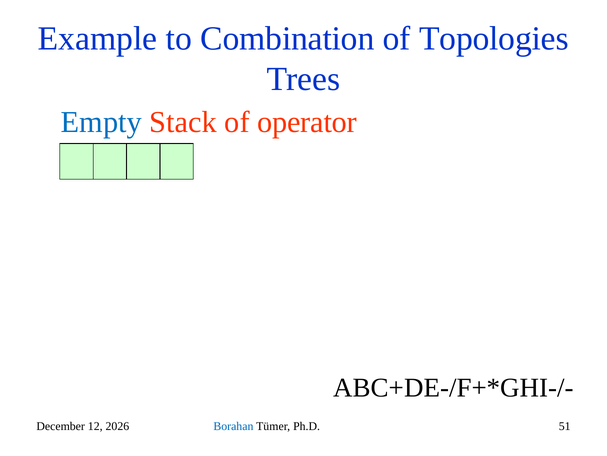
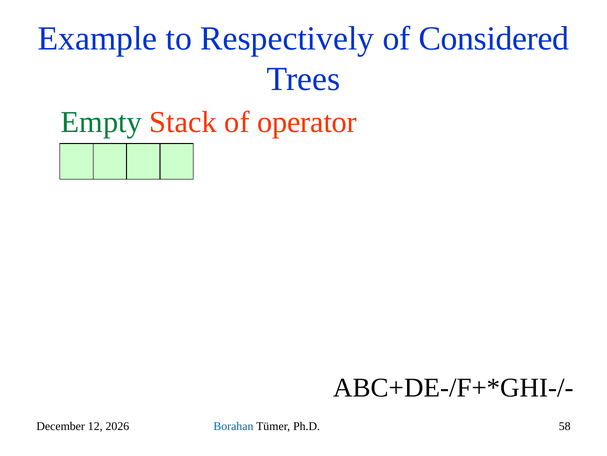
Combination: Combination -> Respectively (287, 38)
Topologies: Topologies -> Considered (494, 38)
Empty colour: blue -> green (101, 122)
51: 51 -> 58 (565, 426)
